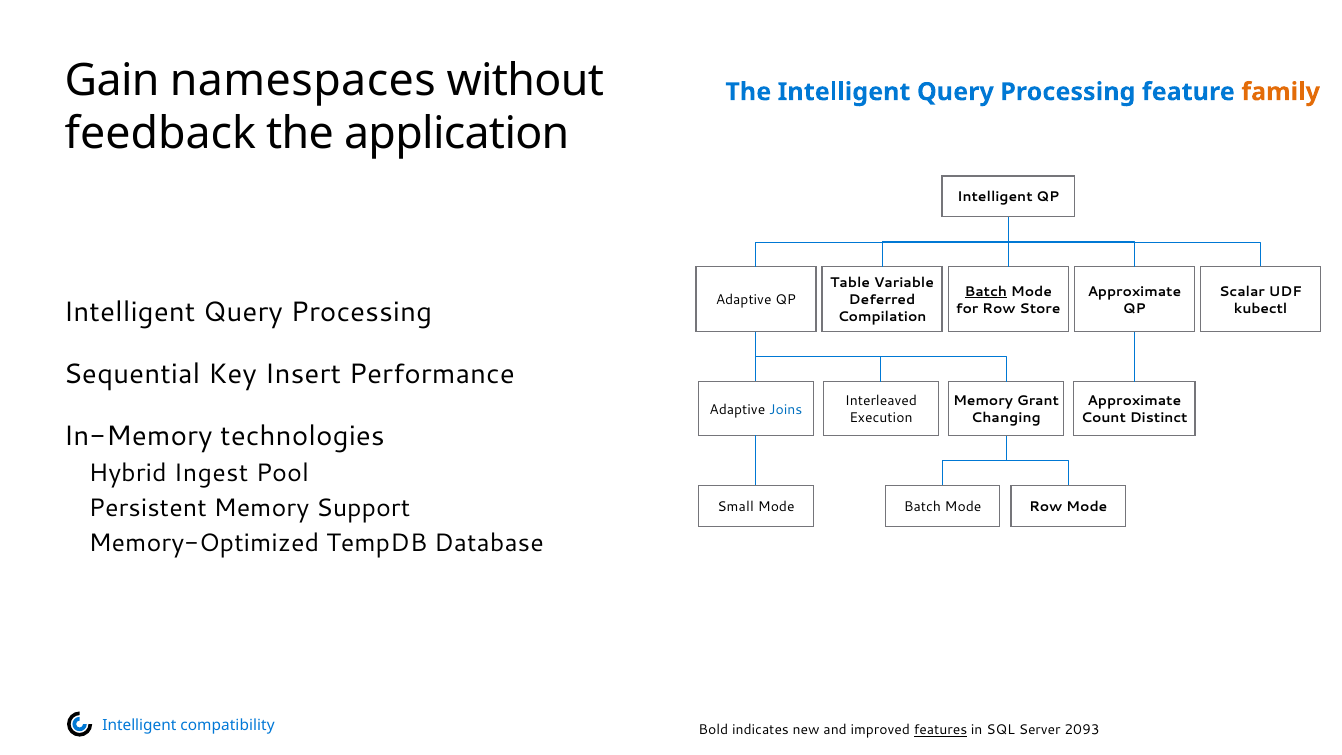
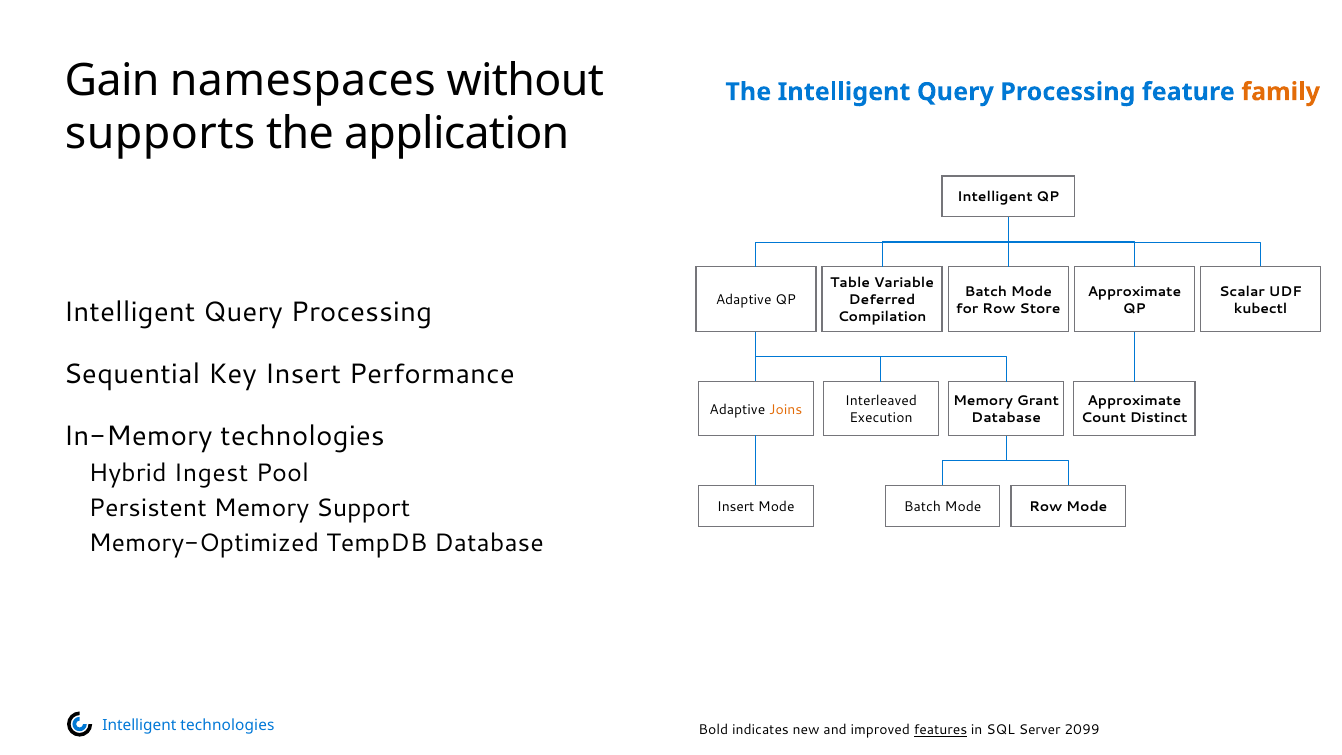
feedback: feedback -> supports (160, 134)
Batch underline: present -> none (986, 292)
Joins colour: blue -> orange (786, 409)
Changing: Changing -> Database (1006, 418)
Small: Small -> Insert (736, 507)
Intelligent compatibility: compatibility -> technologies (227, 725)
2093: 2093 -> 2099 (1082, 730)
